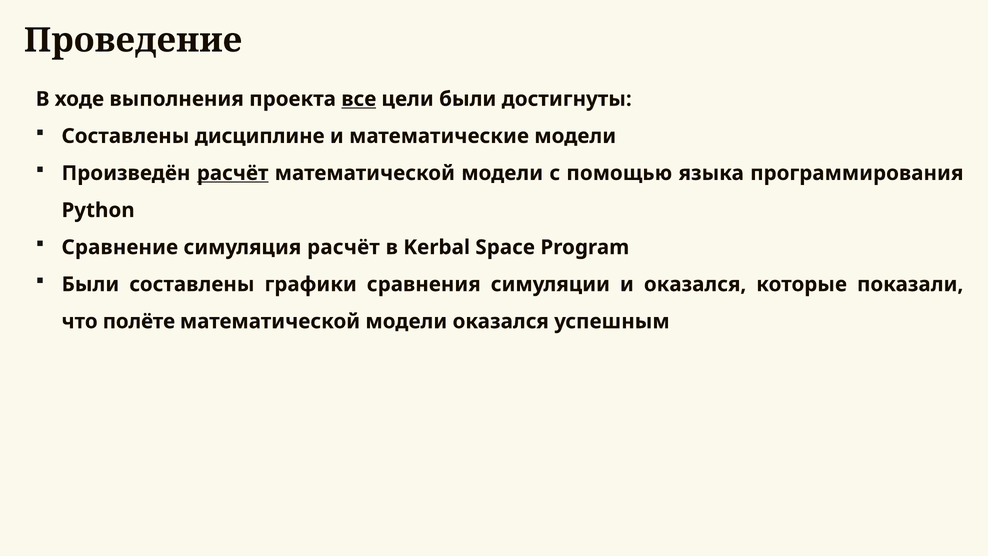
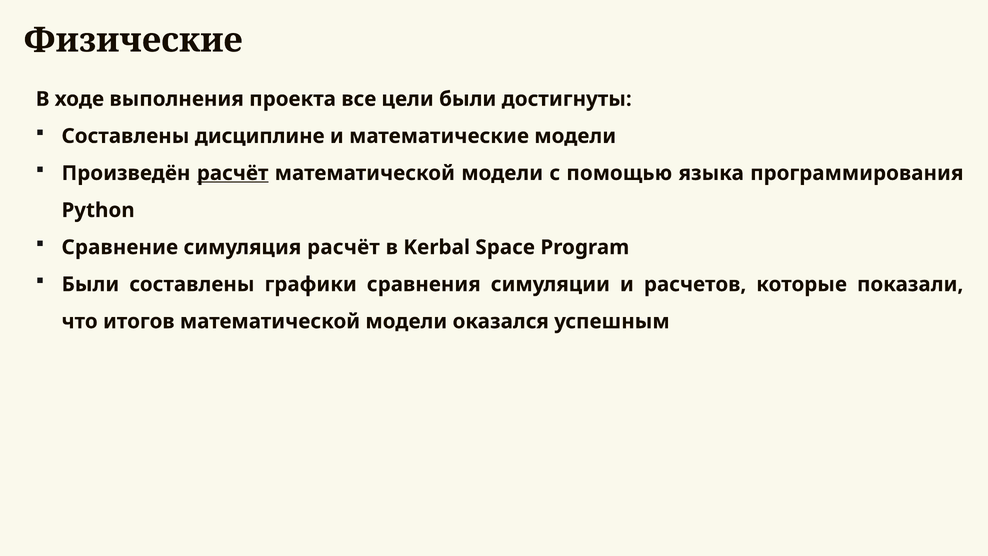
Проведение: Проведение -> Физические (133, 40)
все underline: present -> none (359, 99)
и оказался: оказался -> расчетов (695, 284)
полёте: полёте -> итогов (139, 321)
